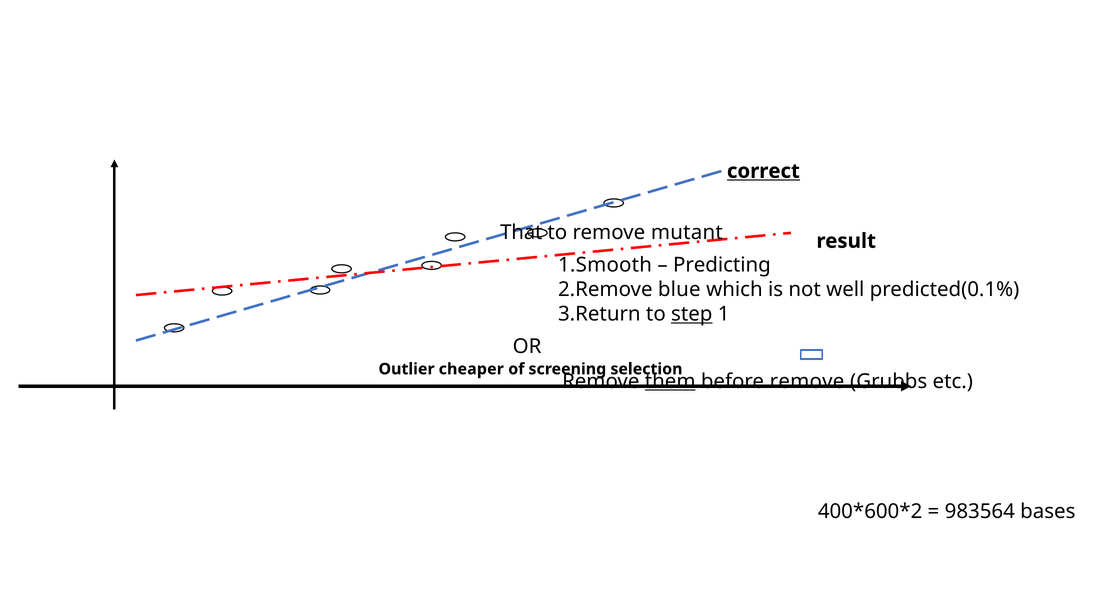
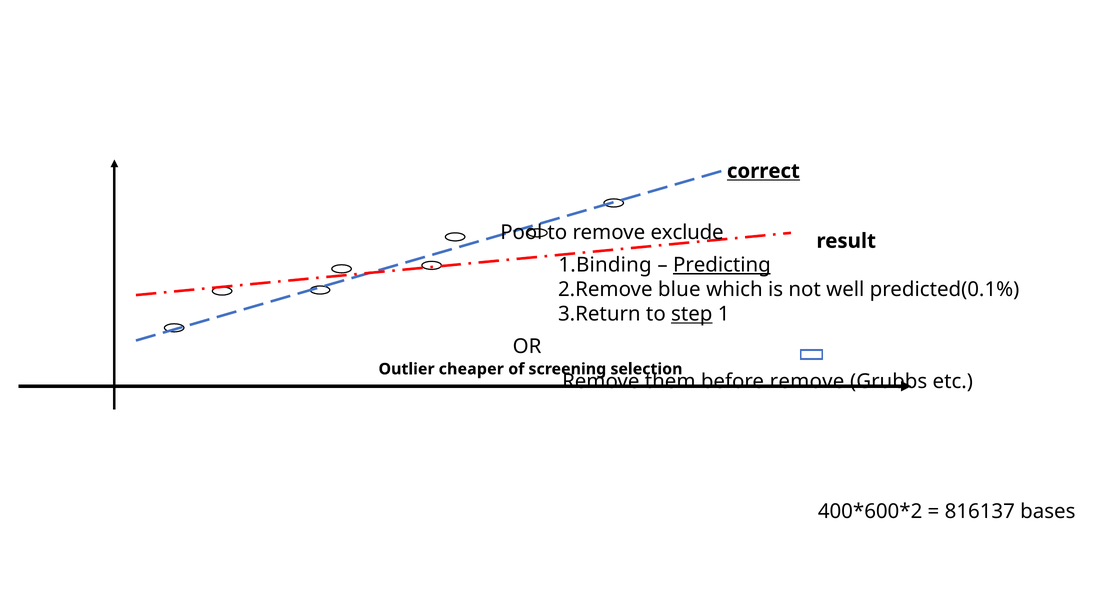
That: That -> Pool (521, 233)
mutant: mutant -> exclude (687, 233)
1.Smooth: 1.Smooth -> 1.Binding (605, 265)
Predicting underline: none -> present (722, 265)
them underline: present -> none (670, 381)
983564: 983564 -> 816137 (980, 511)
